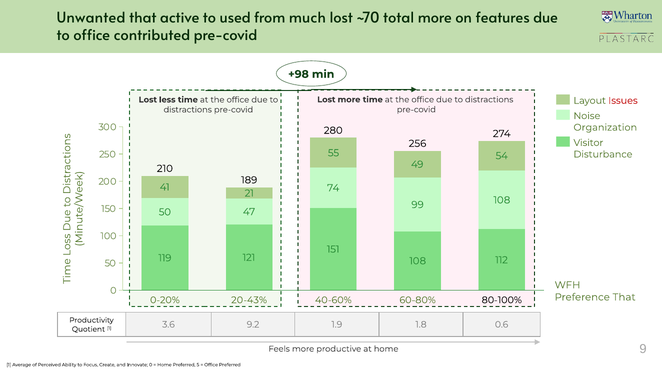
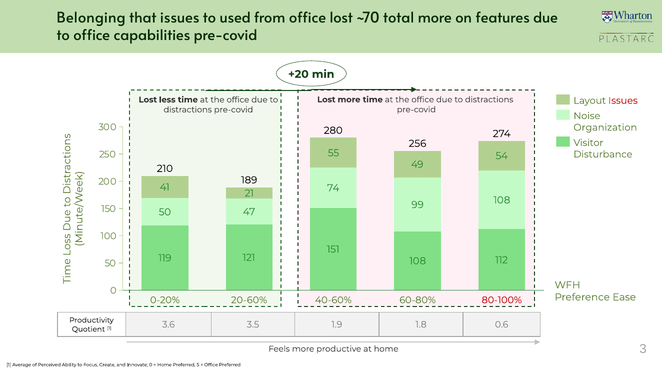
Unwanted: Unwanted -> Belonging (91, 18)
that active: active -> issues (180, 18)
from much: much -> office (308, 18)
contributed: contributed -> capabilities (152, 36)
+98: +98 -> +20 (298, 74)
Preference That: That -> Ease (624, 297)
20-43%: 20-43% -> 20-60% (249, 300)
80-100% colour: black -> red (502, 300)
9.2: 9.2 -> 3.5 (253, 325)
9: 9 -> 3 (643, 349)
